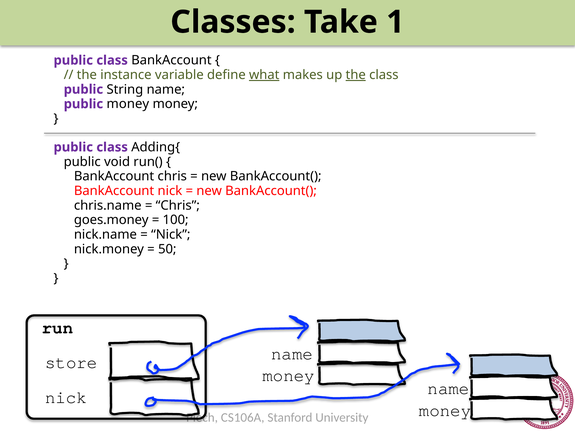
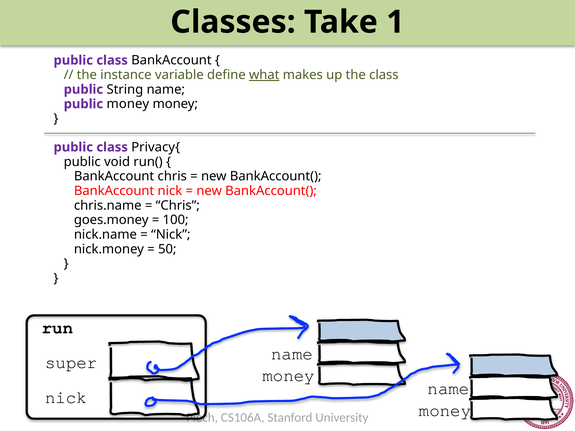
the underline: present -> none (356, 75)
Adding{: Adding{ -> Privacy{ (156, 147)
store: store -> super (71, 363)
